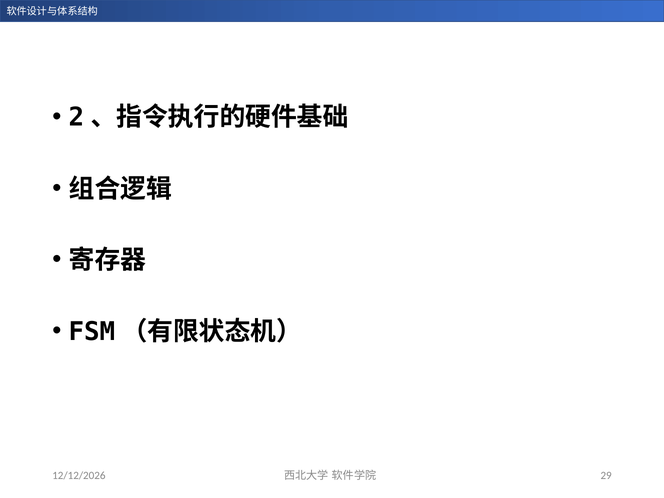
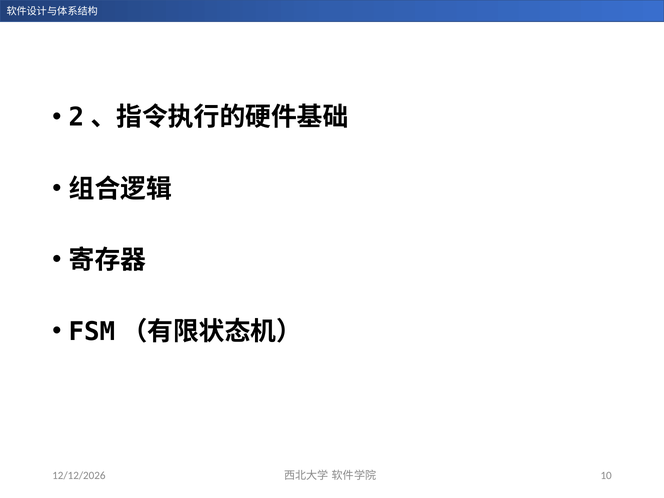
29: 29 -> 10 (606, 475)
